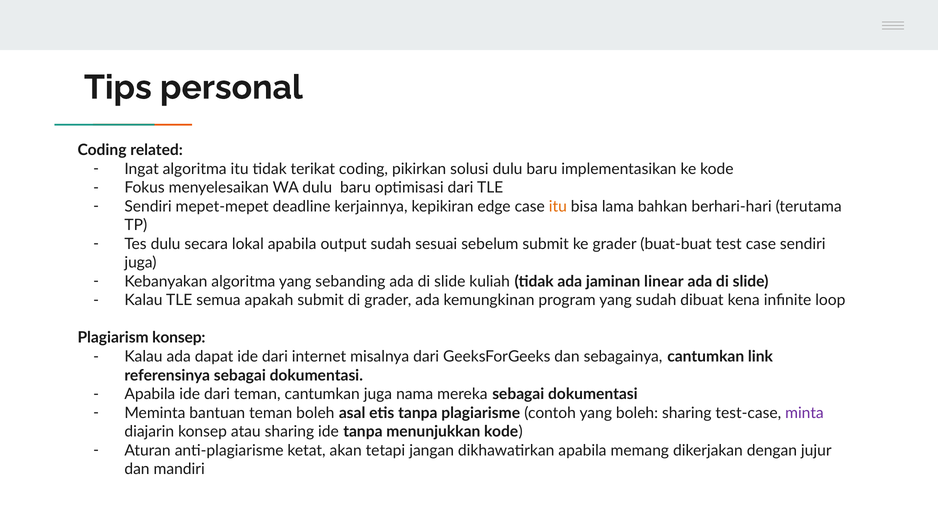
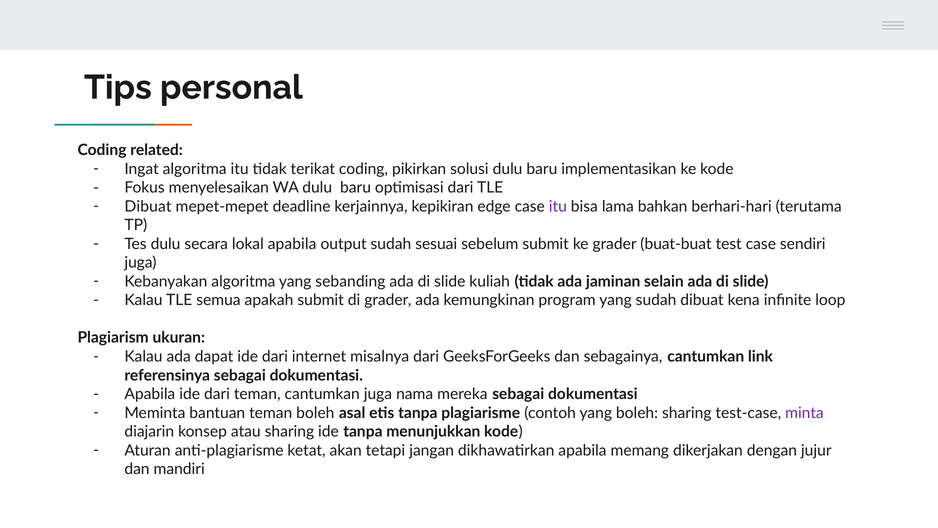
Sendiri: Sendiri -> Dibuat (148, 206)
itu colour: orange -> purple (558, 206)
linear: linear -> selain (664, 281)
Plagiarism konsep: konsep -> ukuran (179, 338)
